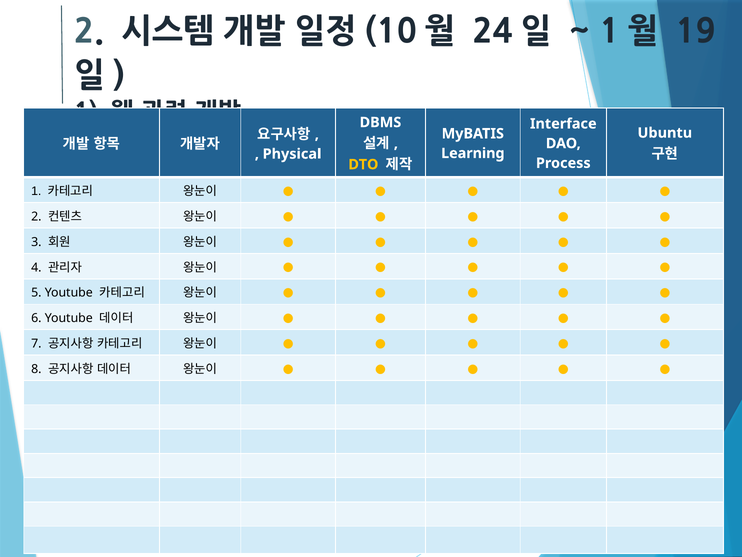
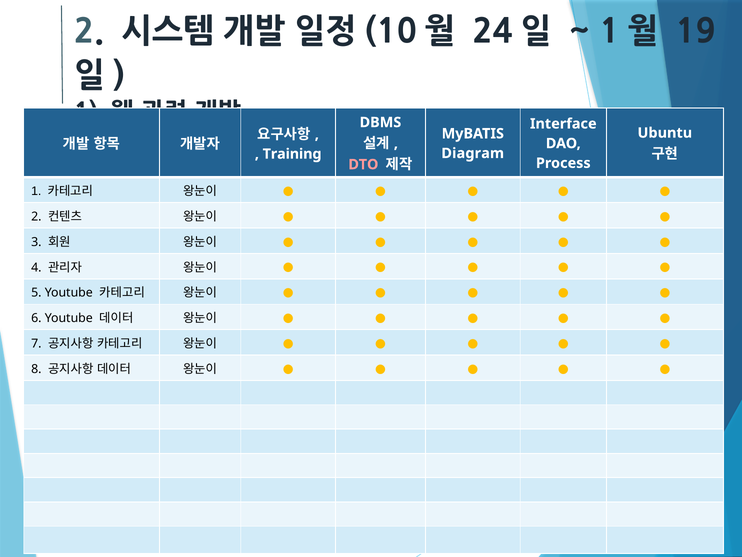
Learning: Learning -> Diagram (473, 153)
Physical: Physical -> Training (292, 154)
DTO colour: yellow -> pink (363, 164)
